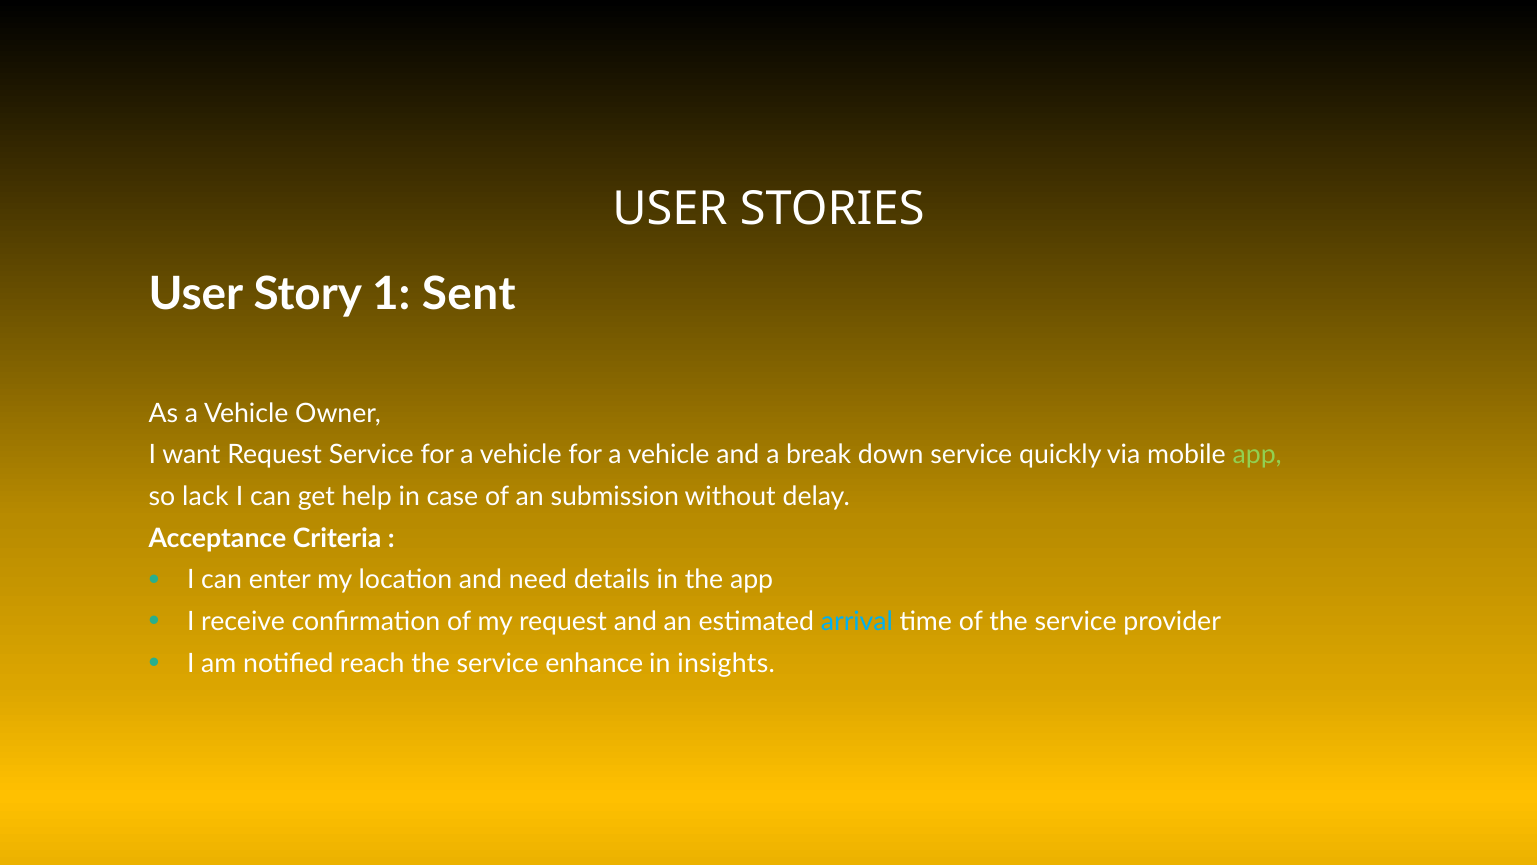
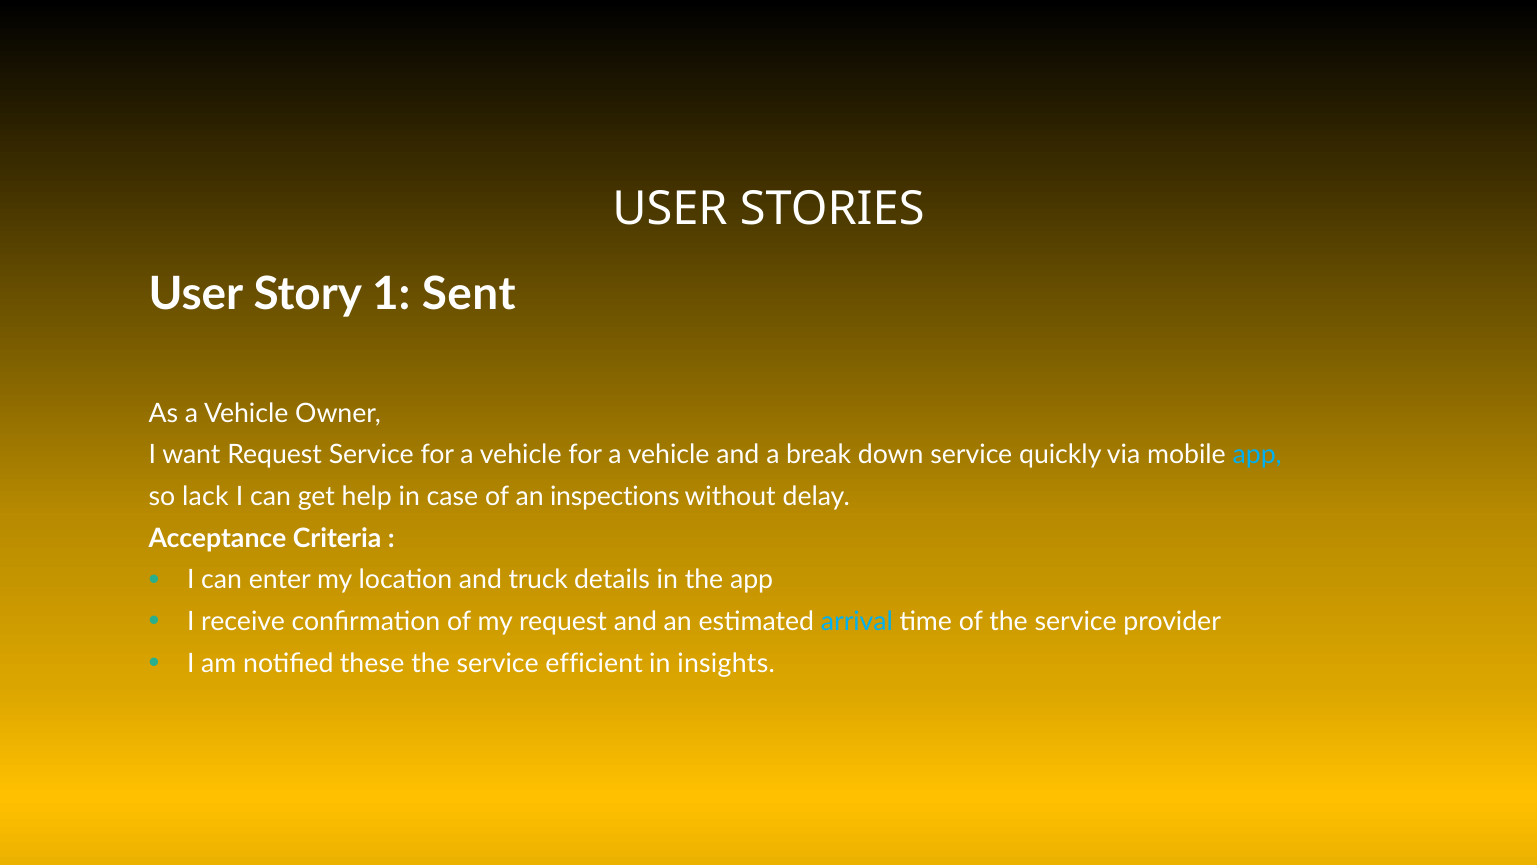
app colour: light green -> light blue (1257, 455)
submission: submission -> inspections (615, 496)
need: need -> truck (538, 580)
reach: reach -> these (372, 663)
enhance: enhance -> efficient (594, 663)
